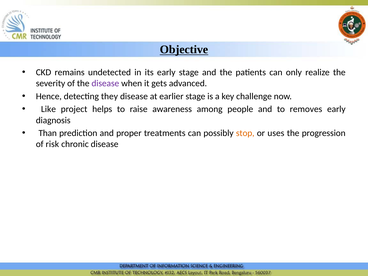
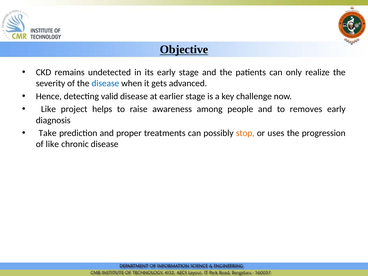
disease colour: purple -> blue (105, 83)
they: they -> valid (110, 96)
Than: Than -> Take (48, 133)
of risk: risk -> like (52, 144)
